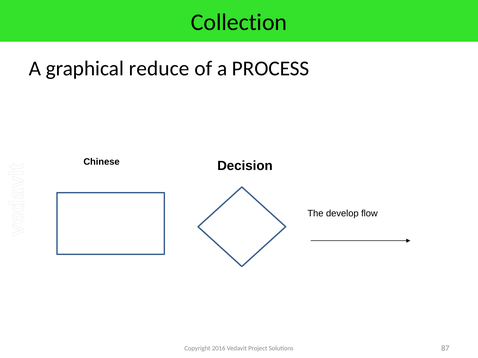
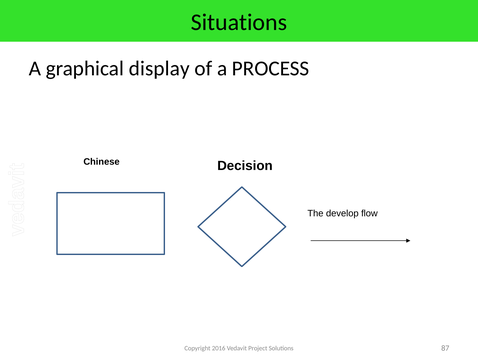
Collection: Collection -> Situations (239, 22)
reduce: reduce -> display (159, 68)
